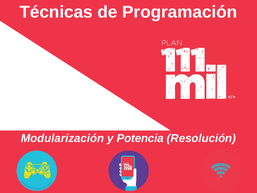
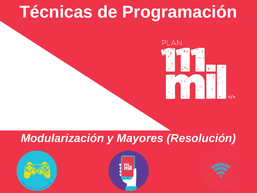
Potencia: Potencia -> Mayores (140, 138)
